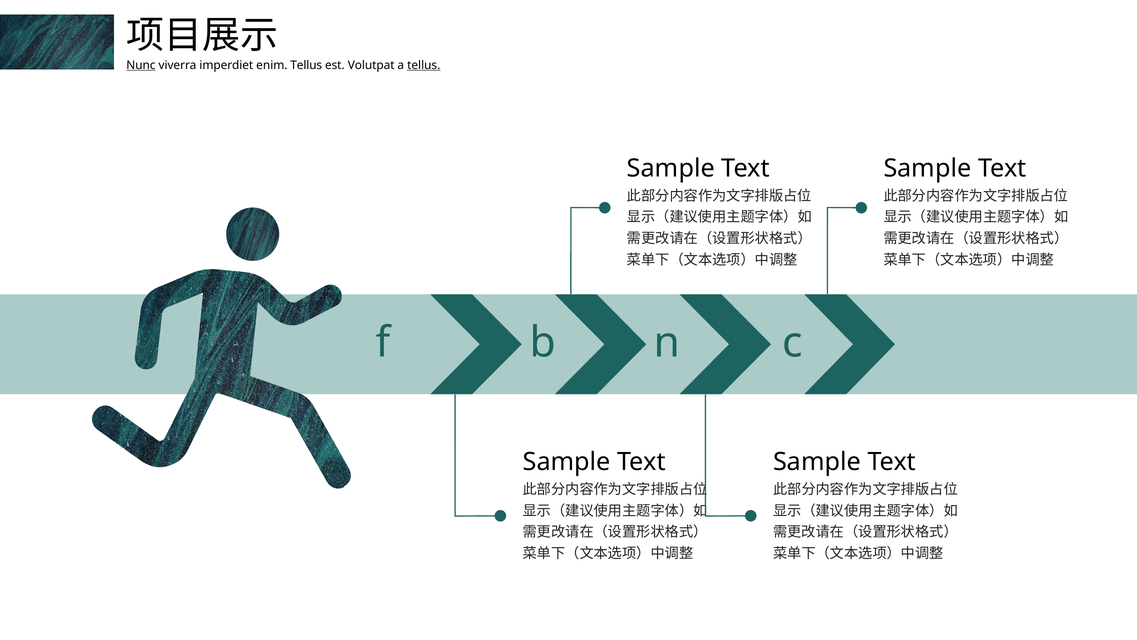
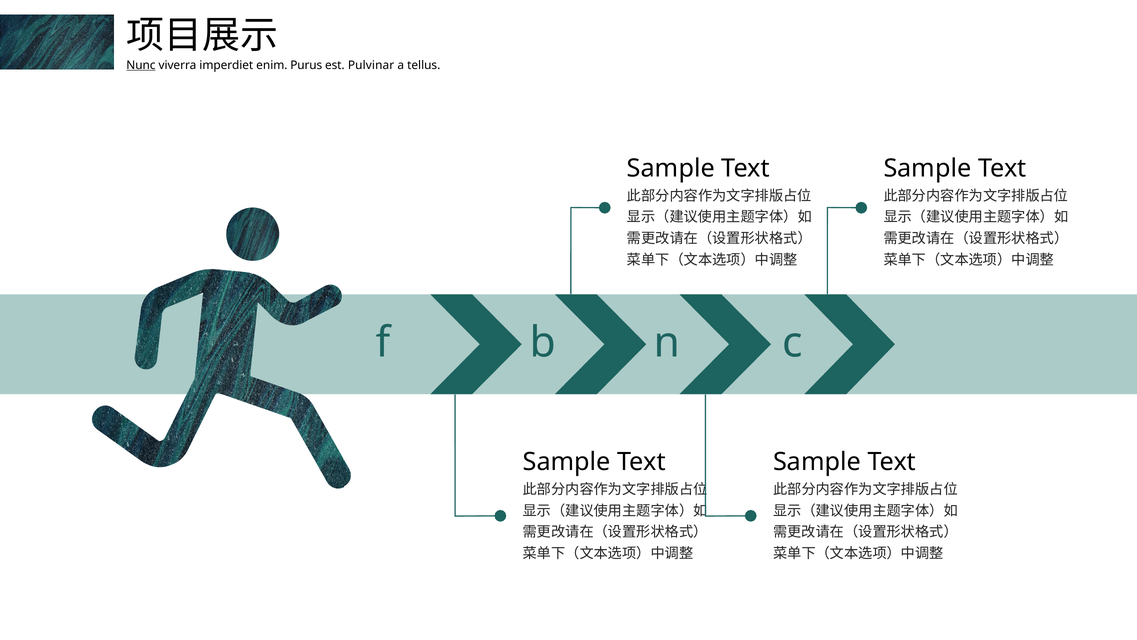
enim Tellus: Tellus -> Purus (306, 65)
Volutpat: Volutpat -> Pulvinar (371, 65)
tellus underline: present -> none (424, 65)
